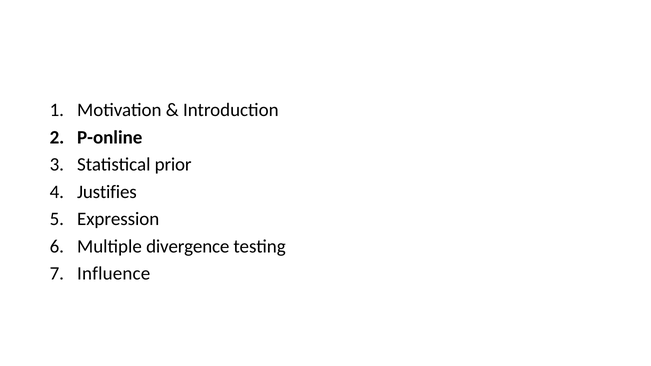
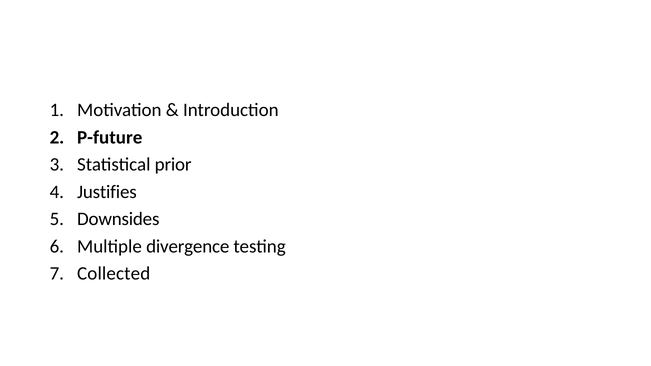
P-online: P-online -> P-future (110, 137)
Expression: Expression -> Downsides (118, 219)
Influence: Influence -> Collected (114, 274)
